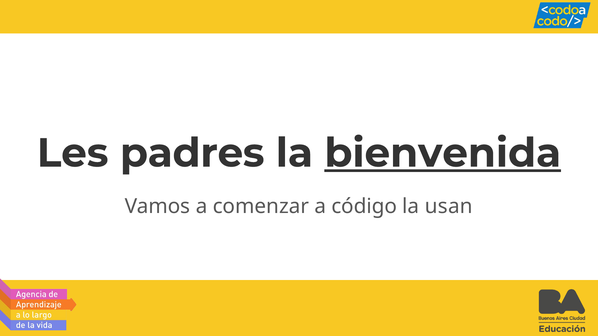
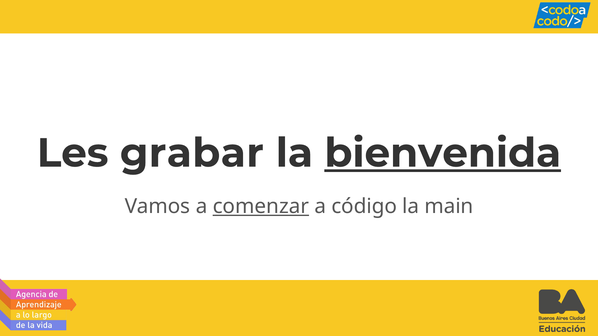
padres: padres -> grabar (192, 153)
comenzar underline: none -> present (261, 207)
usan: usan -> main (449, 207)
